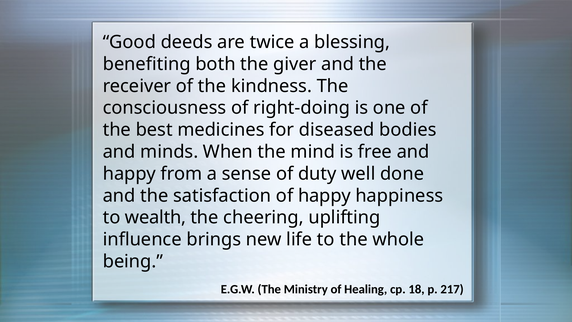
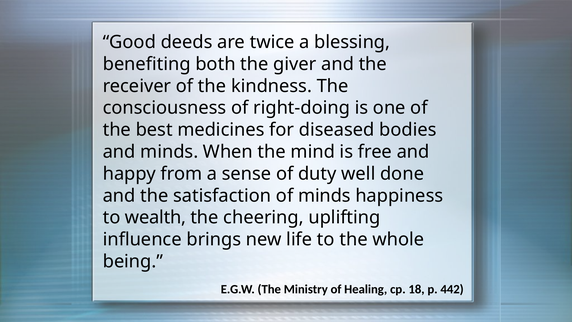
of happy: happy -> minds (324, 196)
217: 217 -> 442 (452, 289)
